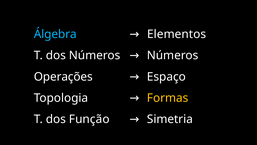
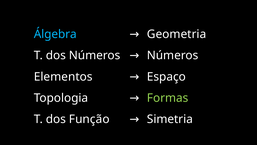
Elementos: Elementos -> Geometria (177, 34)
Operações: Operações -> Elementos (63, 77)
Formas colour: yellow -> light green (168, 98)
